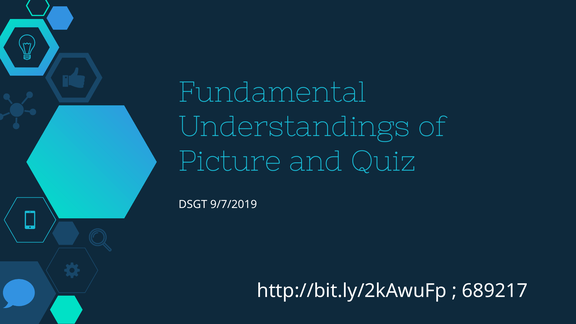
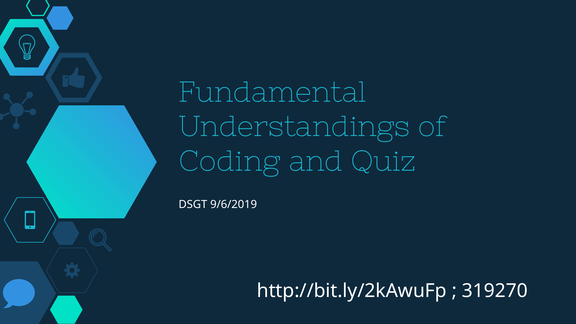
Picture: Picture -> Coding (230, 161)
9/7/2019: 9/7/2019 -> 9/6/2019 (234, 204)
689217: 689217 -> 319270 (495, 291)
